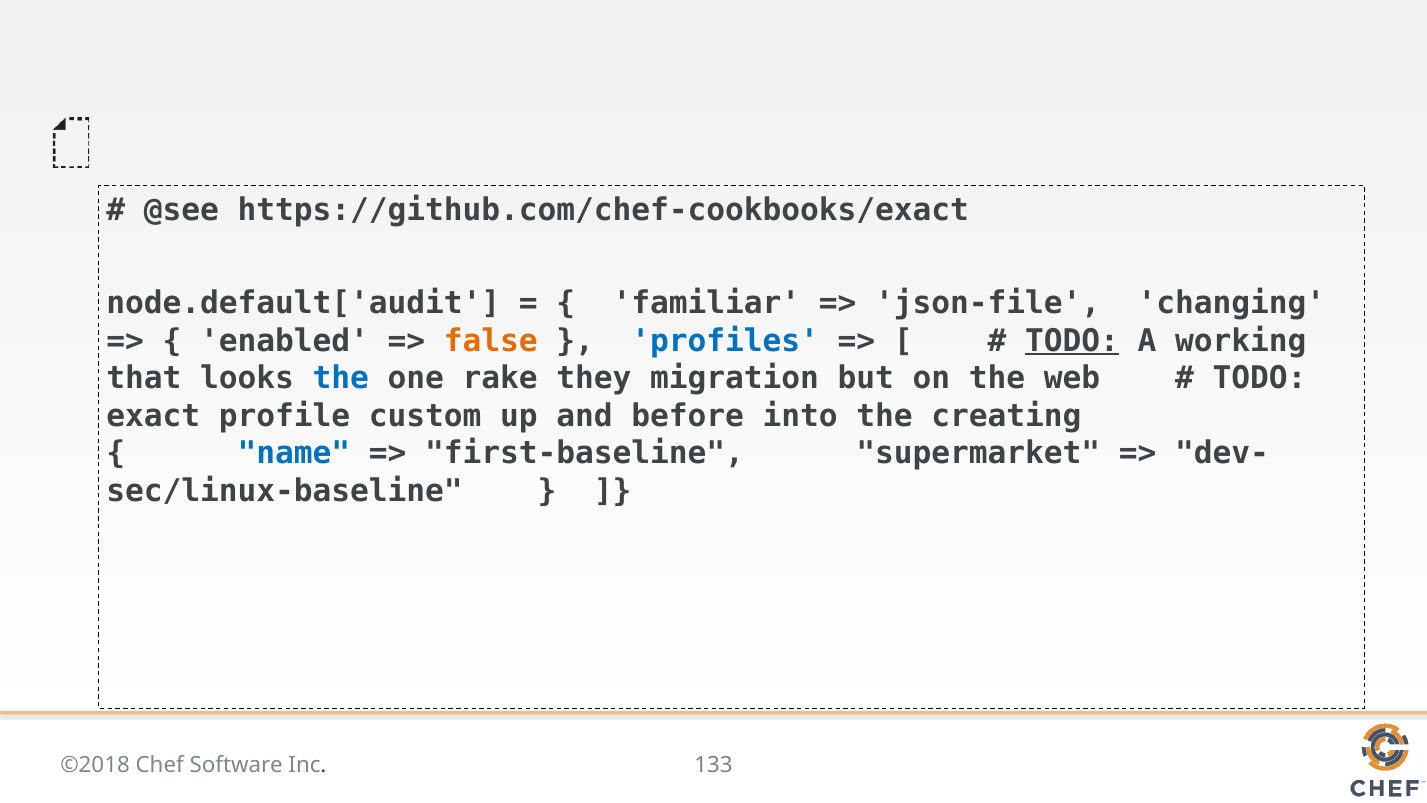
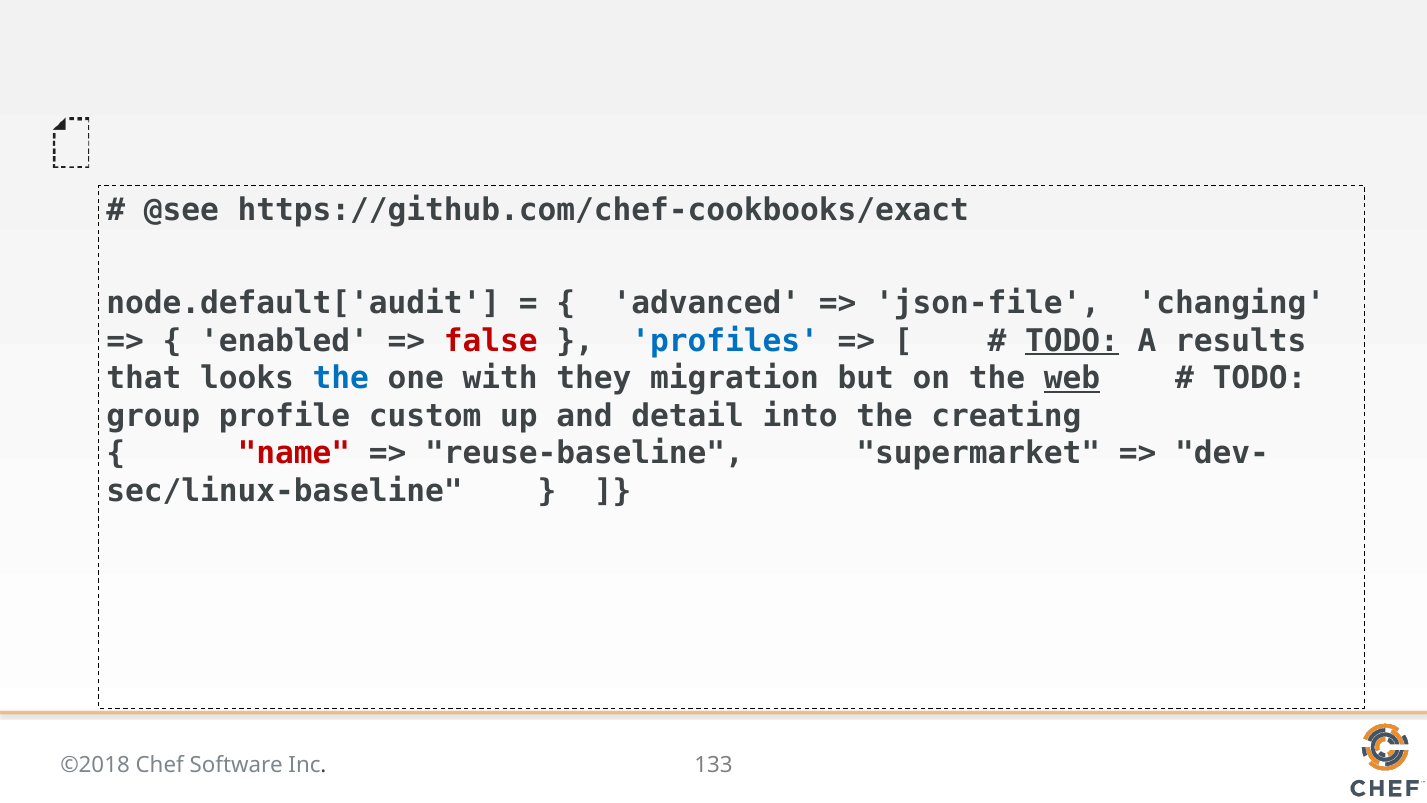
familiar: familiar -> advanced (706, 303)
false colour: orange -> red (491, 341)
working: working -> results (1241, 341)
rake: rake -> with (500, 378)
web underline: none -> present (1072, 378)
exact: exact -> group (153, 416)
before: before -> detail (688, 416)
name colour: blue -> red (294, 453)
first-baseline: first-baseline -> reuse-baseline (585, 453)
